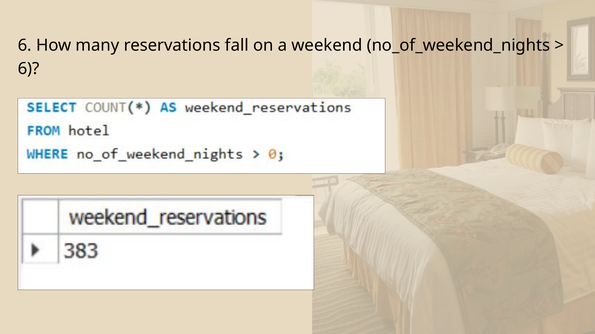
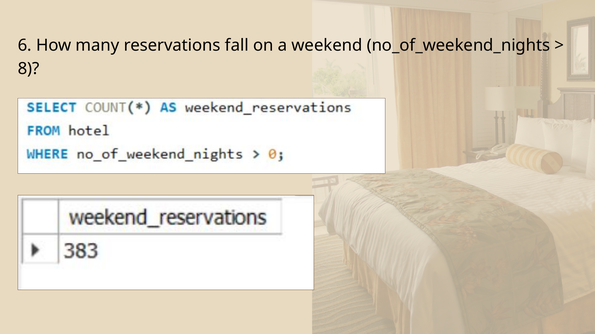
6: 6 -> 8 (29, 69)
